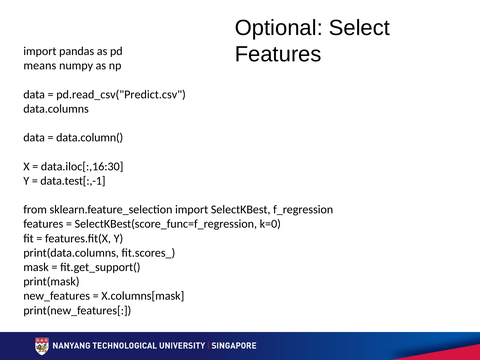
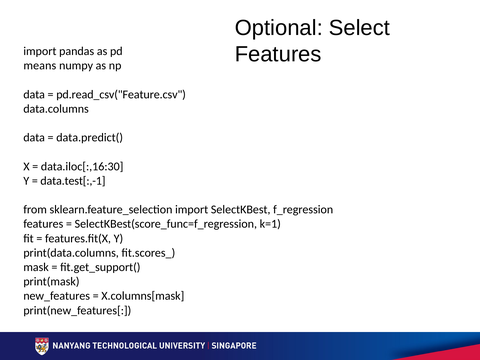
pd.read_csv("Predict.csv: pd.read_csv("Predict.csv -> pd.read_csv("Feature.csv (121, 94)
data.column(: data.column( -> data.predict( (90, 138)
k=0: k=0 -> k=1 (270, 224)
